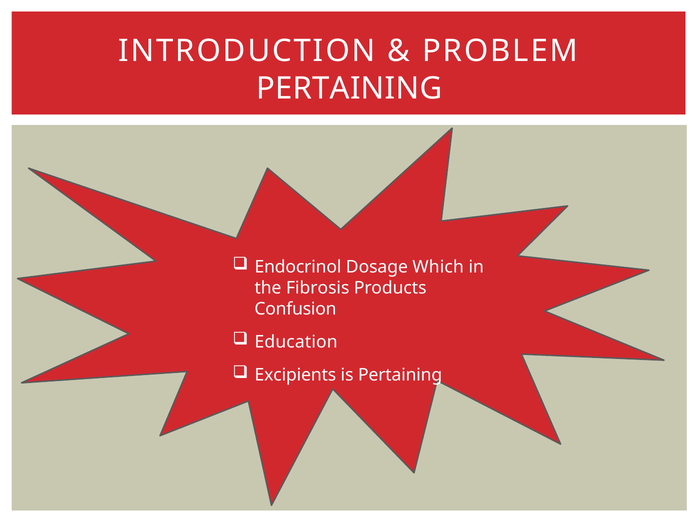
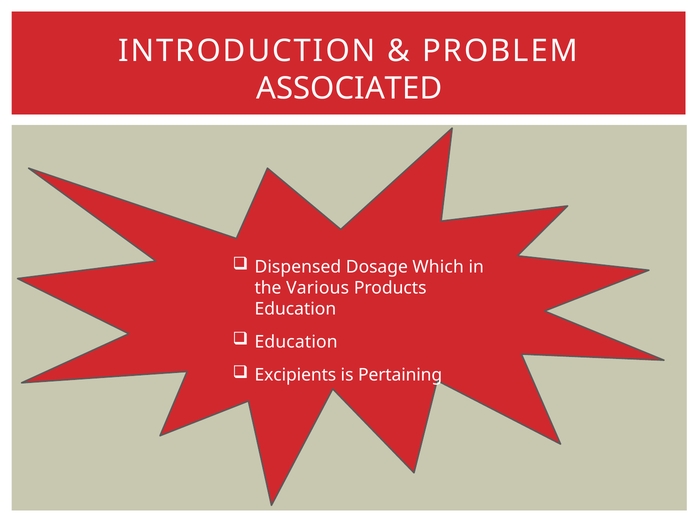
PERTAINING: PERTAINING -> ASSOCIATED (349, 88)
Endocrinol: Endocrinol -> Dispensed (298, 267)
Fibrosis: Fibrosis -> Various (318, 288)
Confusion: Confusion -> Education (295, 309)
